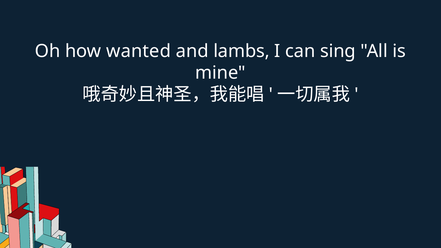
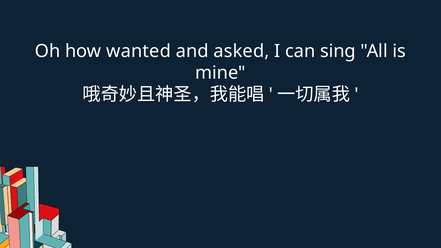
lambs: lambs -> asked (241, 51)
